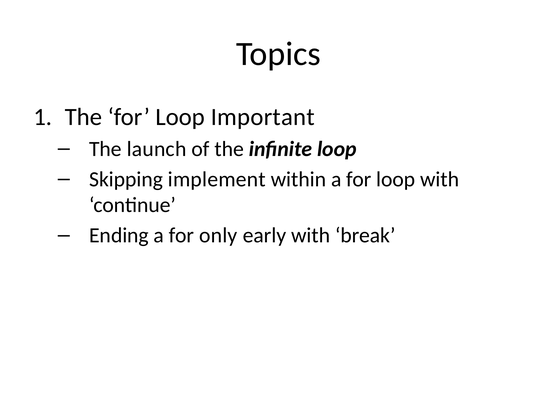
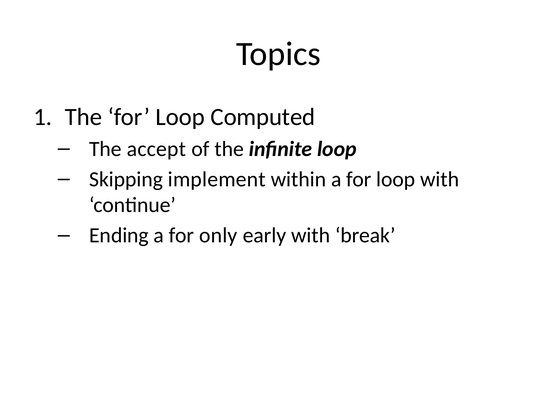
Important: Important -> Computed (263, 117)
launch: launch -> accept (157, 149)
